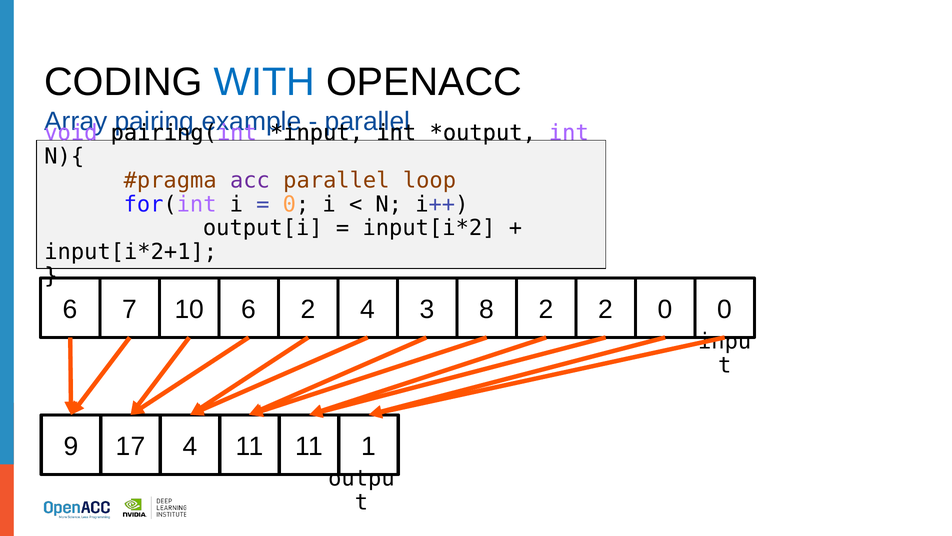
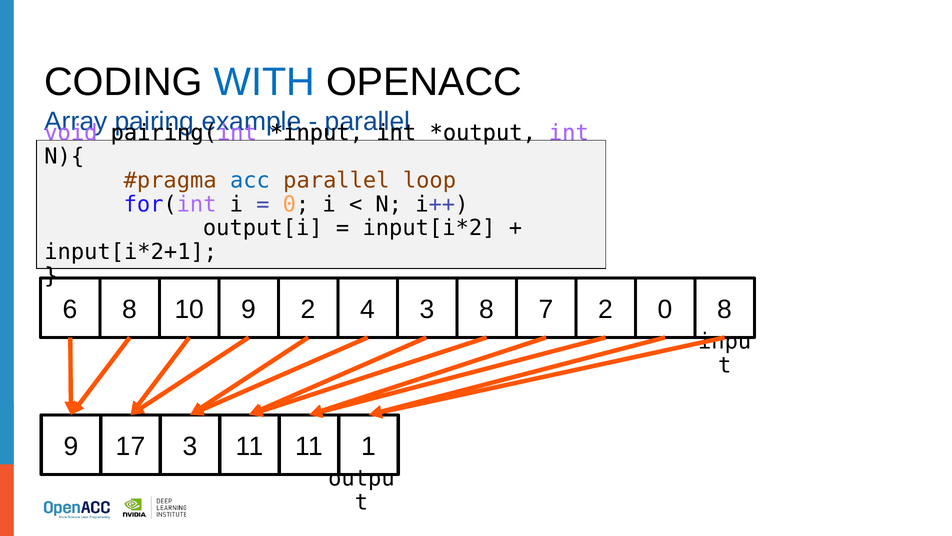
acc colour: purple -> blue (250, 180)
6 7: 7 -> 8 (130, 309)
10 6: 6 -> 9 (249, 309)
8 2: 2 -> 7 (546, 309)
0 0: 0 -> 8 (725, 309)
17 4: 4 -> 3 (190, 446)
